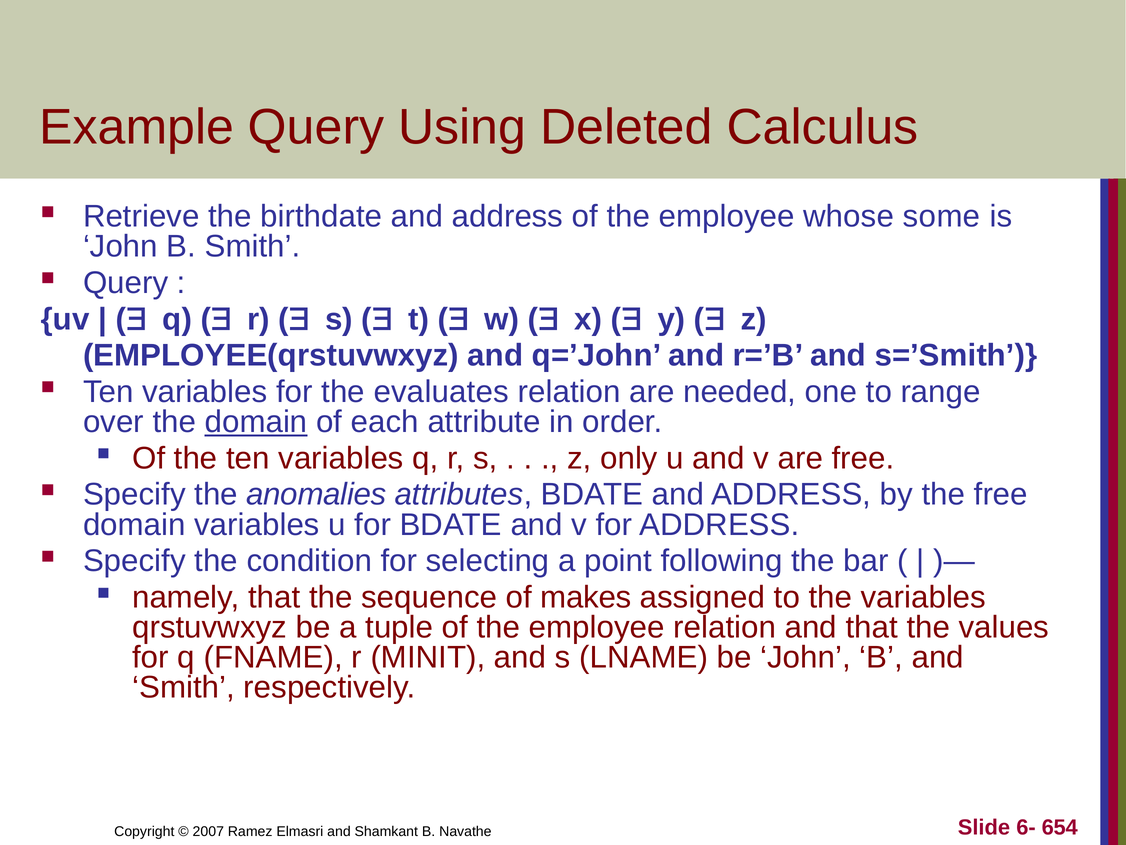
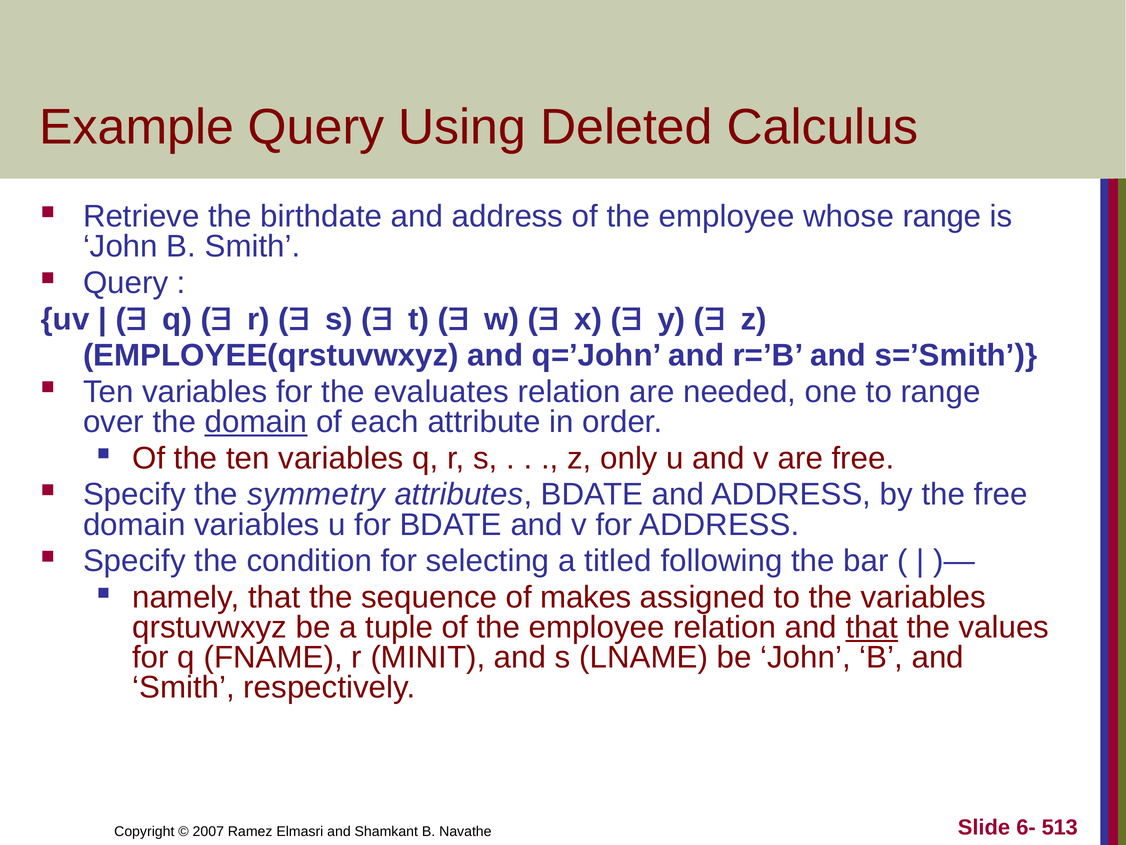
whose some: some -> range (942, 216)
anomalies: anomalies -> symmetry (316, 494)
point: point -> titled (618, 561)
that underline: none -> present (872, 627)
654: 654 -> 513 (1060, 827)
